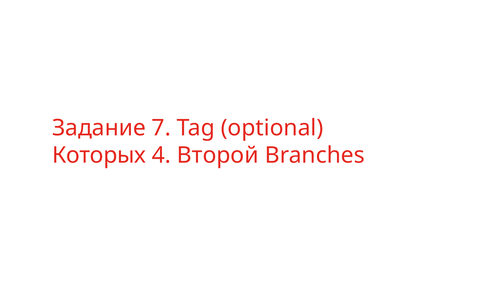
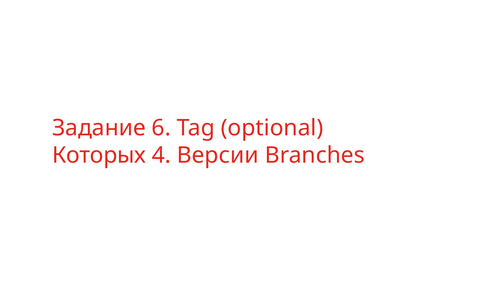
7: 7 -> 6 (161, 128)
Второй: Второй -> Версии (218, 155)
